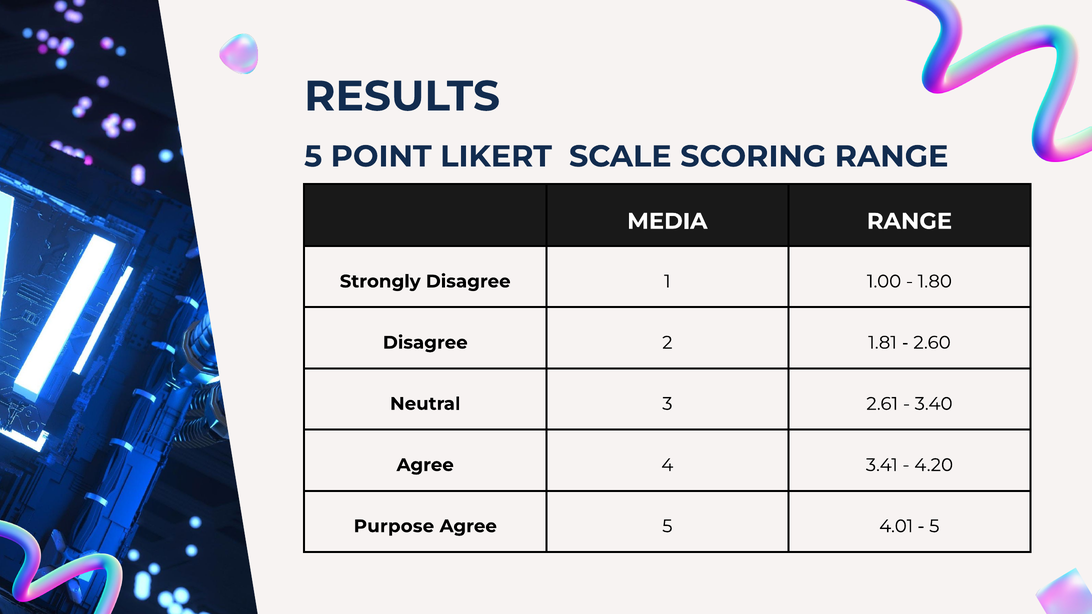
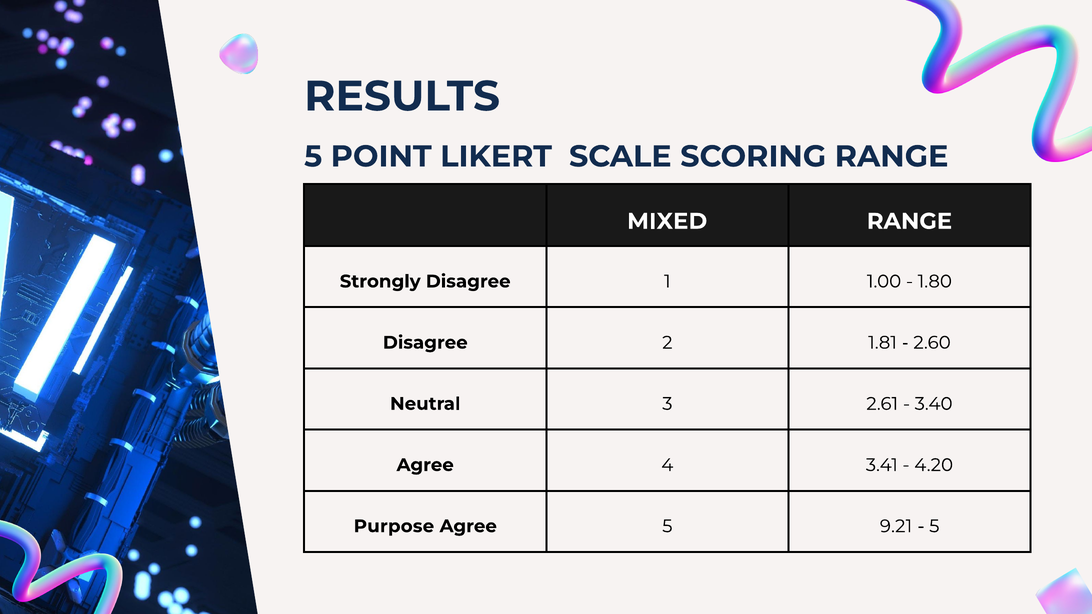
MEDIA: MEDIA -> MIXED (667, 221)
4.01: 4.01 -> 9.21 (896, 526)
